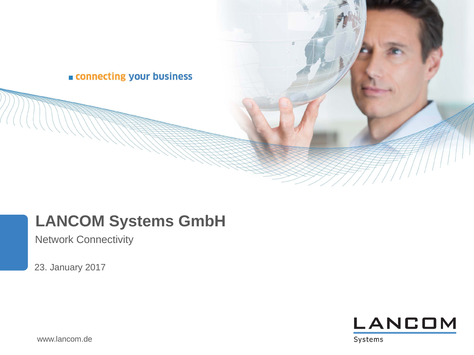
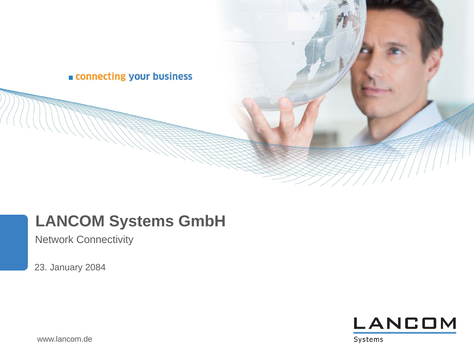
2017: 2017 -> 2084 (95, 268)
